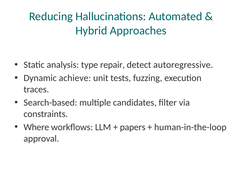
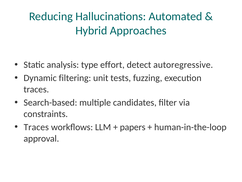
repair: repair -> effort (112, 65)
achieve: achieve -> filtering (75, 78)
Where: Where -> Traces (36, 127)
